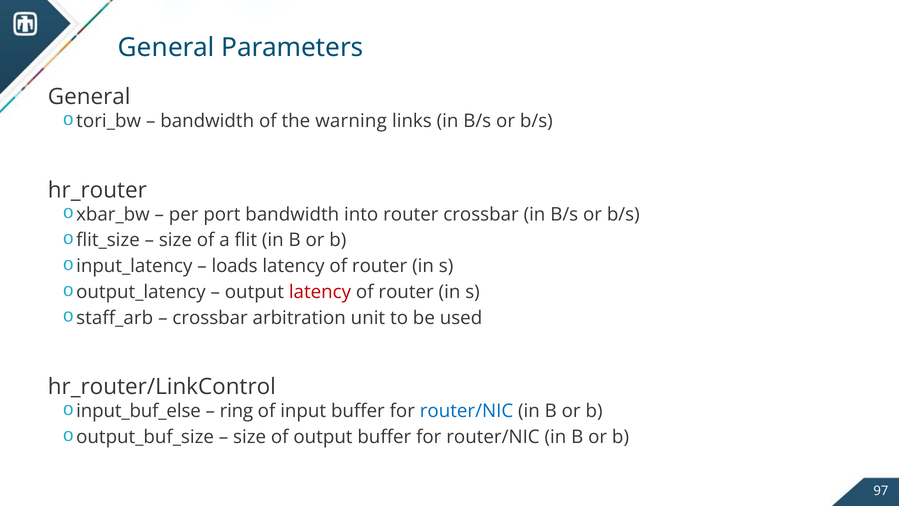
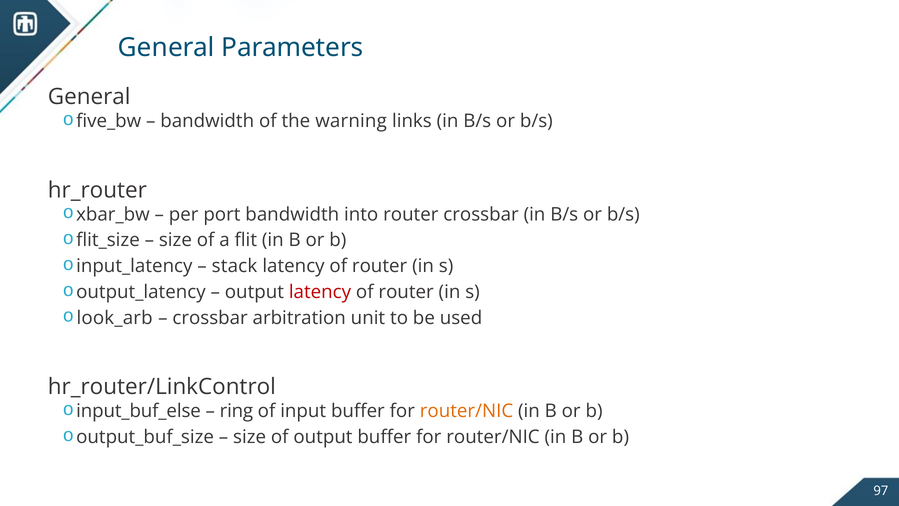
tori_bw: tori_bw -> five_bw (109, 121)
loads: loads -> stack (234, 266)
staff_arb: staff_arb -> look_arb (115, 318)
router/NIC colour: blue -> orange (466, 411)
